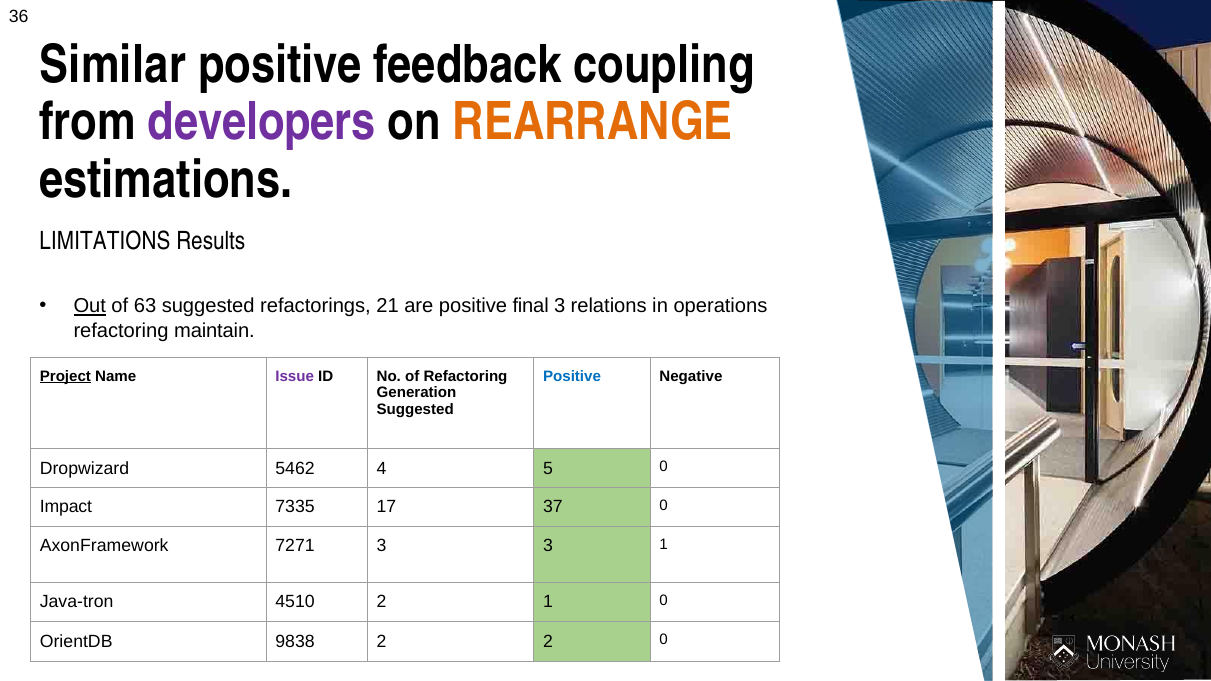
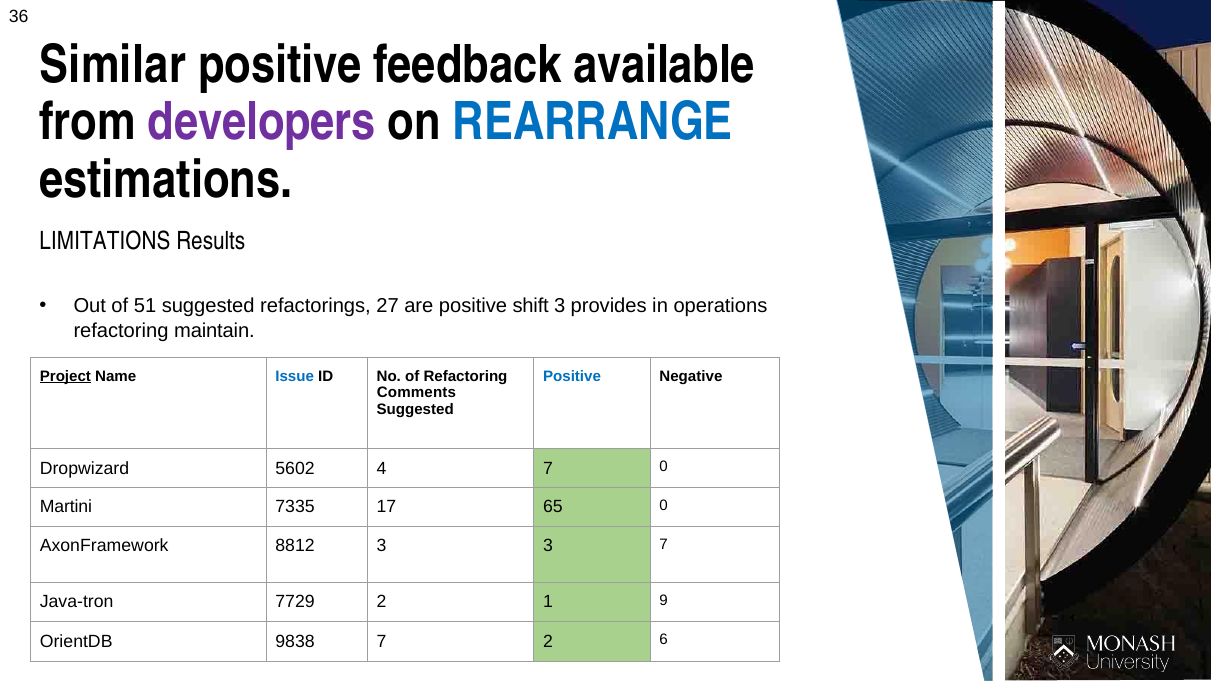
coupling: coupling -> available (664, 65)
REARRANGE colour: orange -> blue (593, 122)
Out underline: present -> none (90, 306)
63: 63 -> 51 (145, 306)
21: 21 -> 27 (388, 306)
final: final -> shift (531, 306)
relations: relations -> provides (609, 306)
Issue colour: purple -> blue (295, 376)
Generation: Generation -> Comments (416, 393)
5462: 5462 -> 5602 (295, 468)
4 5: 5 -> 7 (548, 468)
Impact: Impact -> Martini (66, 507)
37: 37 -> 65 (553, 507)
7271: 7271 -> 8812 (295, 546)
3 1: 1 -> 7 (664, 544)
4510: 4510 -> 7729 (295, 602)
1 0: 0 -> 9 (664, 600)
9838 2: 2 -> 7 (382, 641)
2 0: 0 -> 6 (664, 640)
